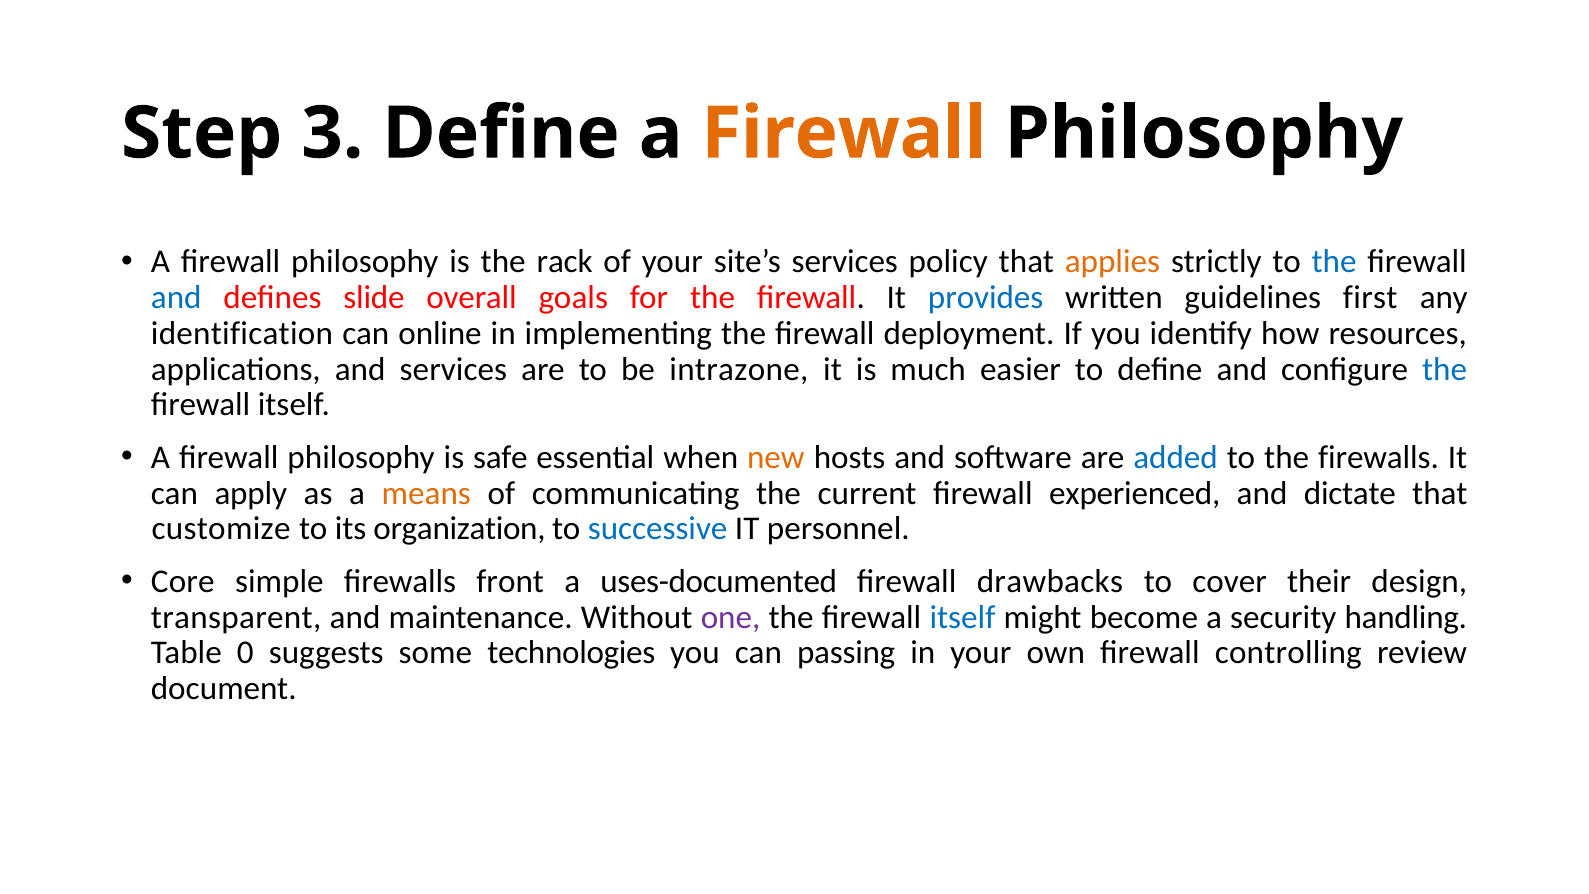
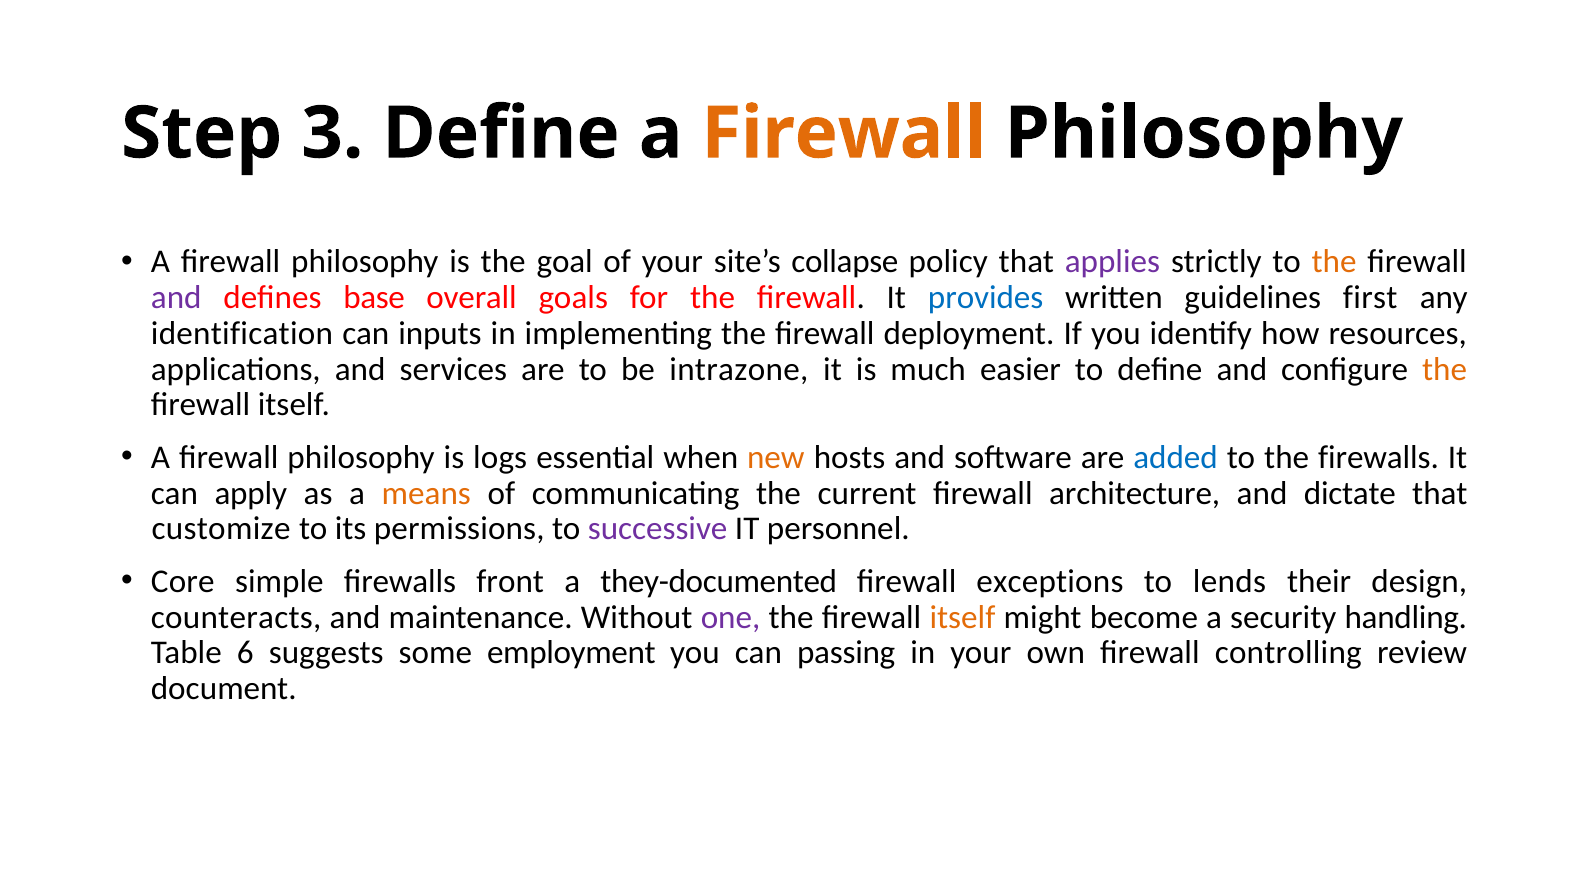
rack: rack -> goal (565, 262)
site’s services: services -> collapse (845, 262)
applies colour: orange -> purple (1112, 262)
the colour: blue -> orange (1334, 262)
and colour: blue -> purple (176, 297)
slide: slide -> base (374, 297)
online: online -> inputs (440, 333)
the colour: blue -> orange (1445, 369)
safe: safe -> logs (500, 457)
experienced: experienced -> architecture (1135, 493)
organization: organization -> permissions (459, 529)
successive colour: blue -> purple (658, 529)
uses-documented: uses-documented -> they-documented (719, 581)
drawbacks: drawbacks -> exceptions (1050, 581)
cover: cover -> lends (1229, 581)
transparent: transparent -> counteracts (236, 617)
itself colour: blue -> orange (962, 617)
0: 0 -> 6 (245, 653)
technologies: technologies -> employment (571, 653)
